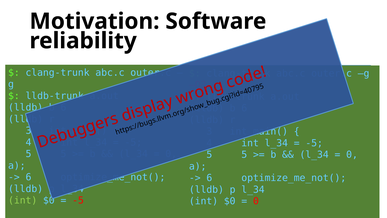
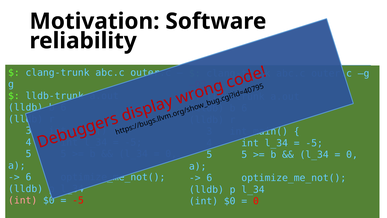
int colour: light green -> pink (23, 200)
